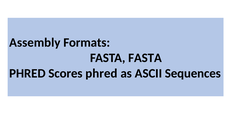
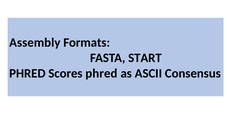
FASTA FASTA: FASTA -> START (145, 58)
Sequences: Sequences -> Consensus (193, 73)
